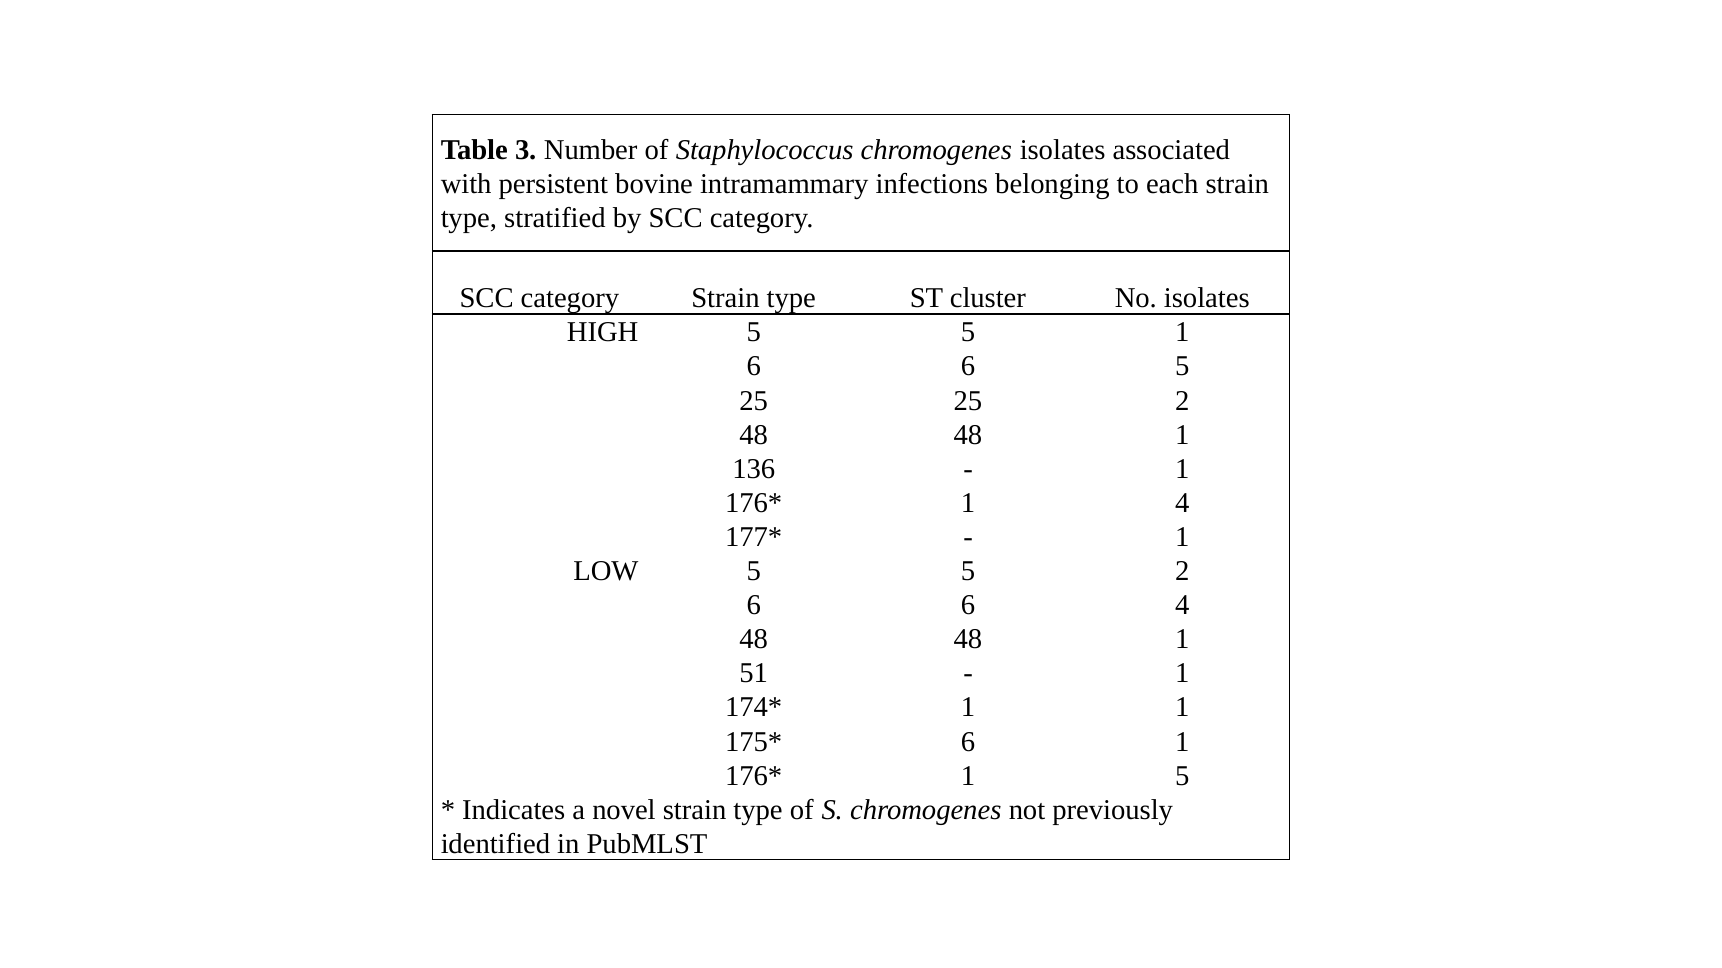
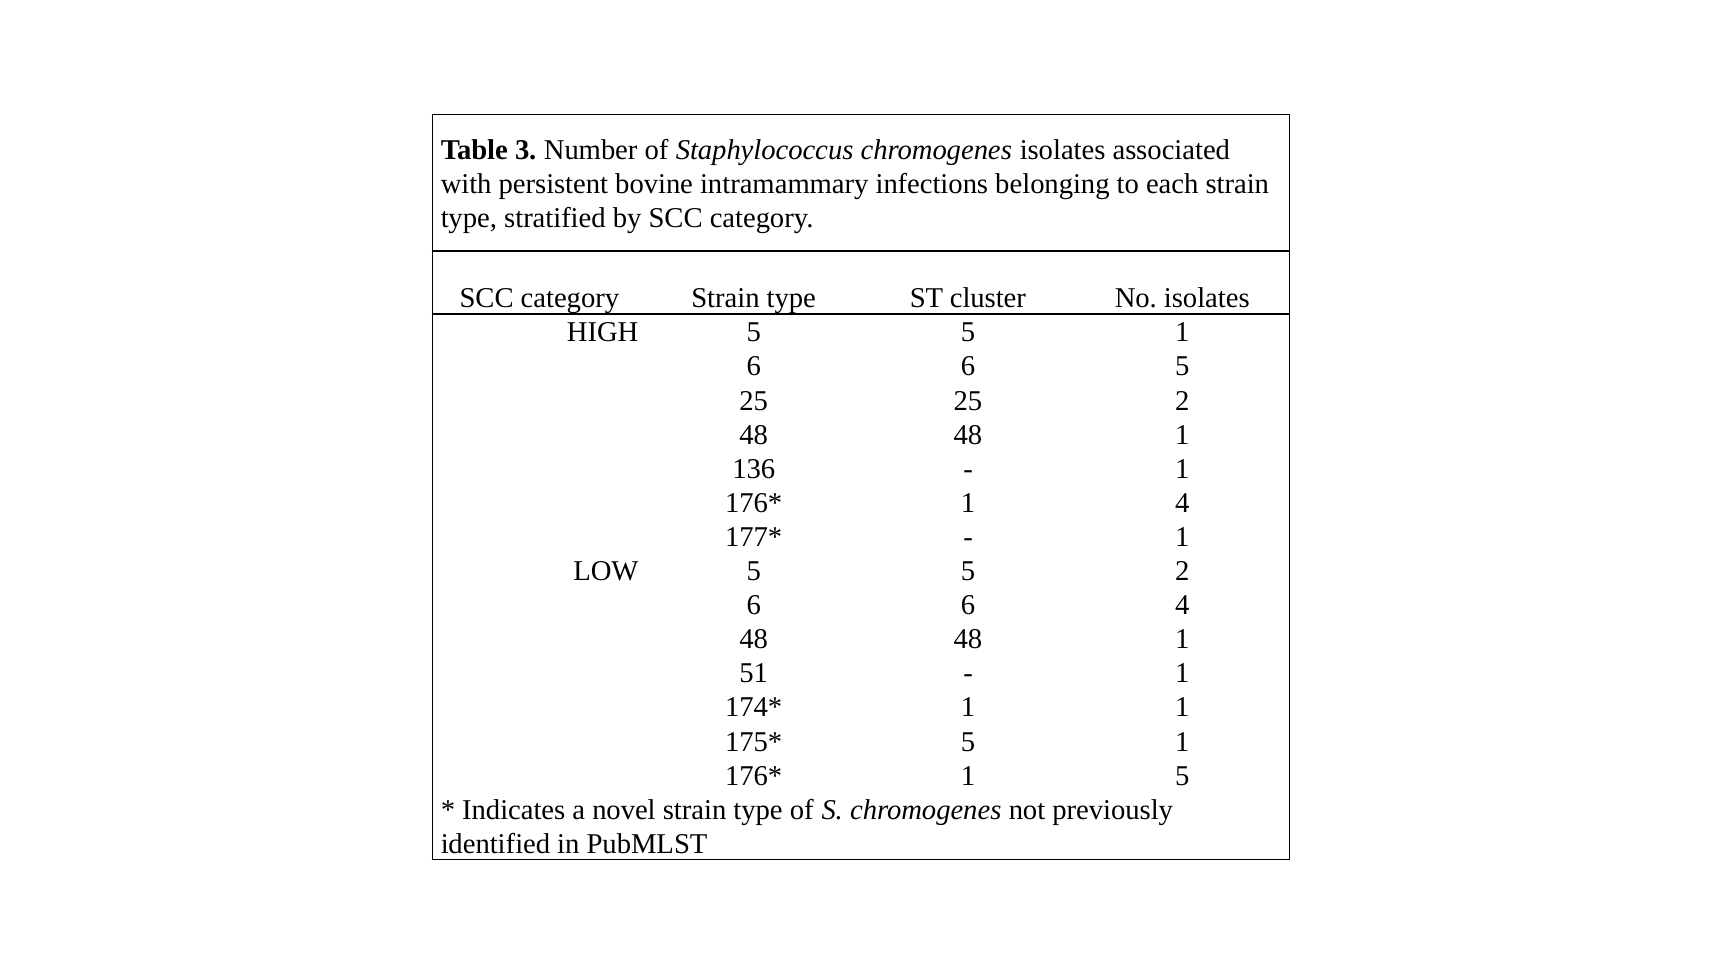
6: 6 -> 5 (968, 742)
